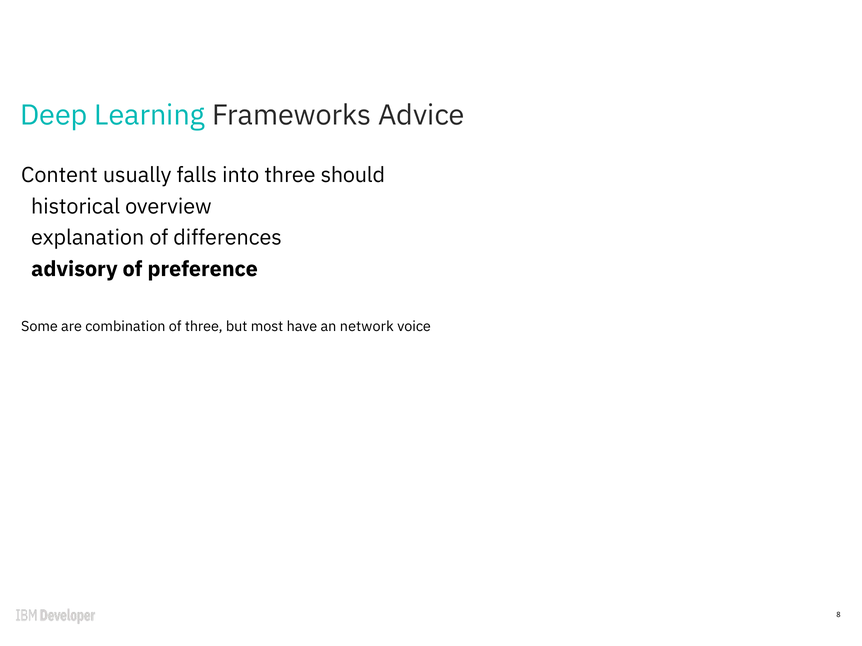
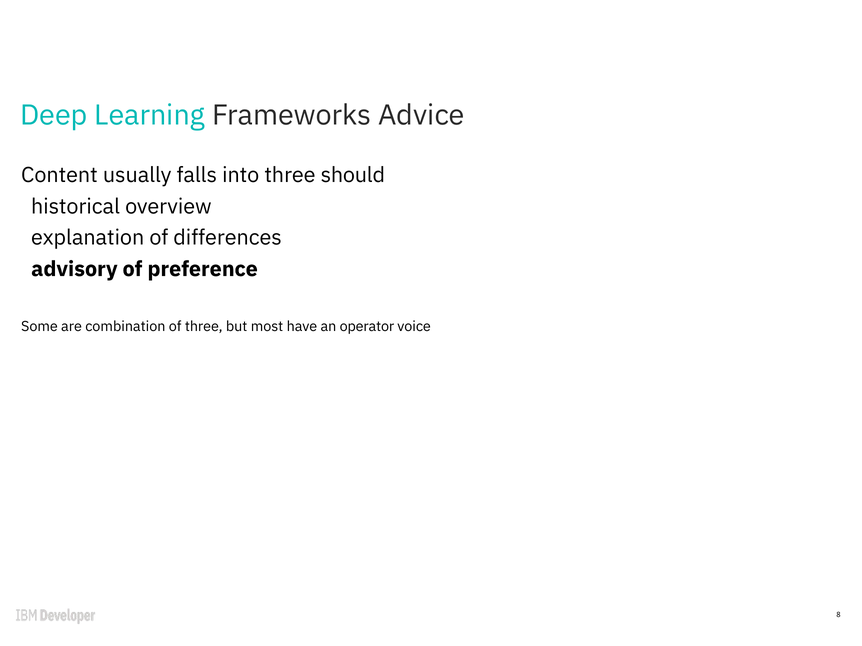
network: network -> operator (367, 327)
